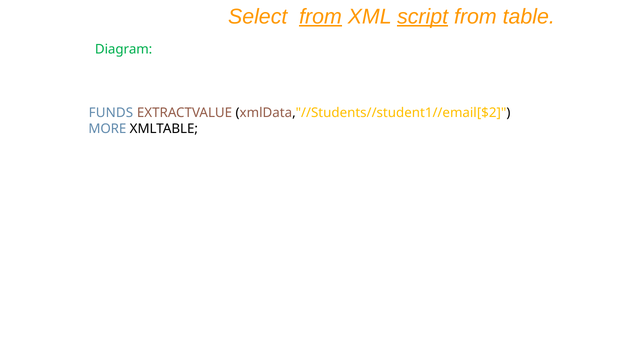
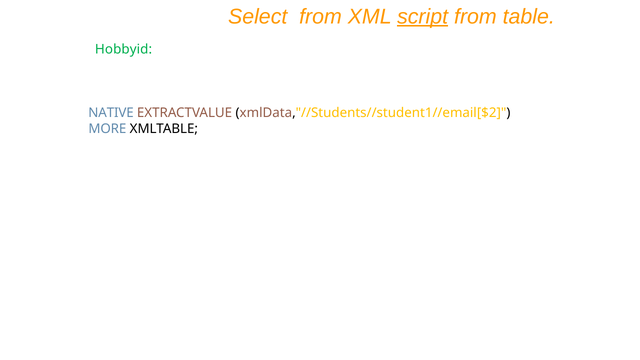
from underline: present -> none (321, 17)
Diagram: Diagram -> Hobbyid (124, 49)
FUNDS: FUNDS -> NATIVE (111, 113)
